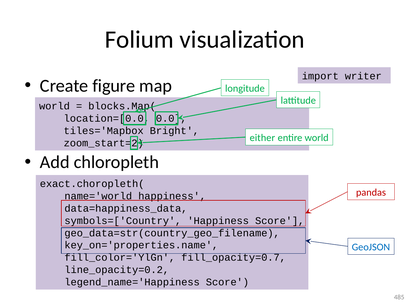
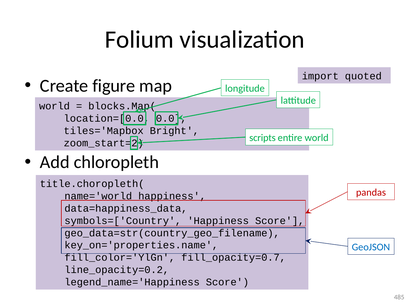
writer: writer -> quoted (363, 76)
either: either -> scripts (262, 138)
exact.choropleth(: exact.choropleth( -> title.choropleth( (92, 184)
